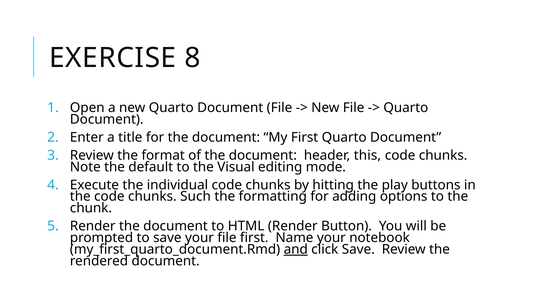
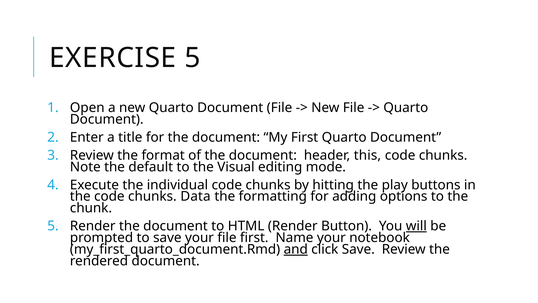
EXERCISE 8: 8 -> 5 (193, 58)
Such: Such -> Data (195, 196)
will underline: none -> present (416, 226)
